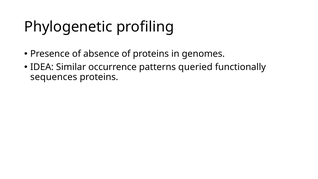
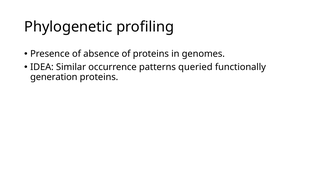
sequences: sequences -> generation (54, 77)
